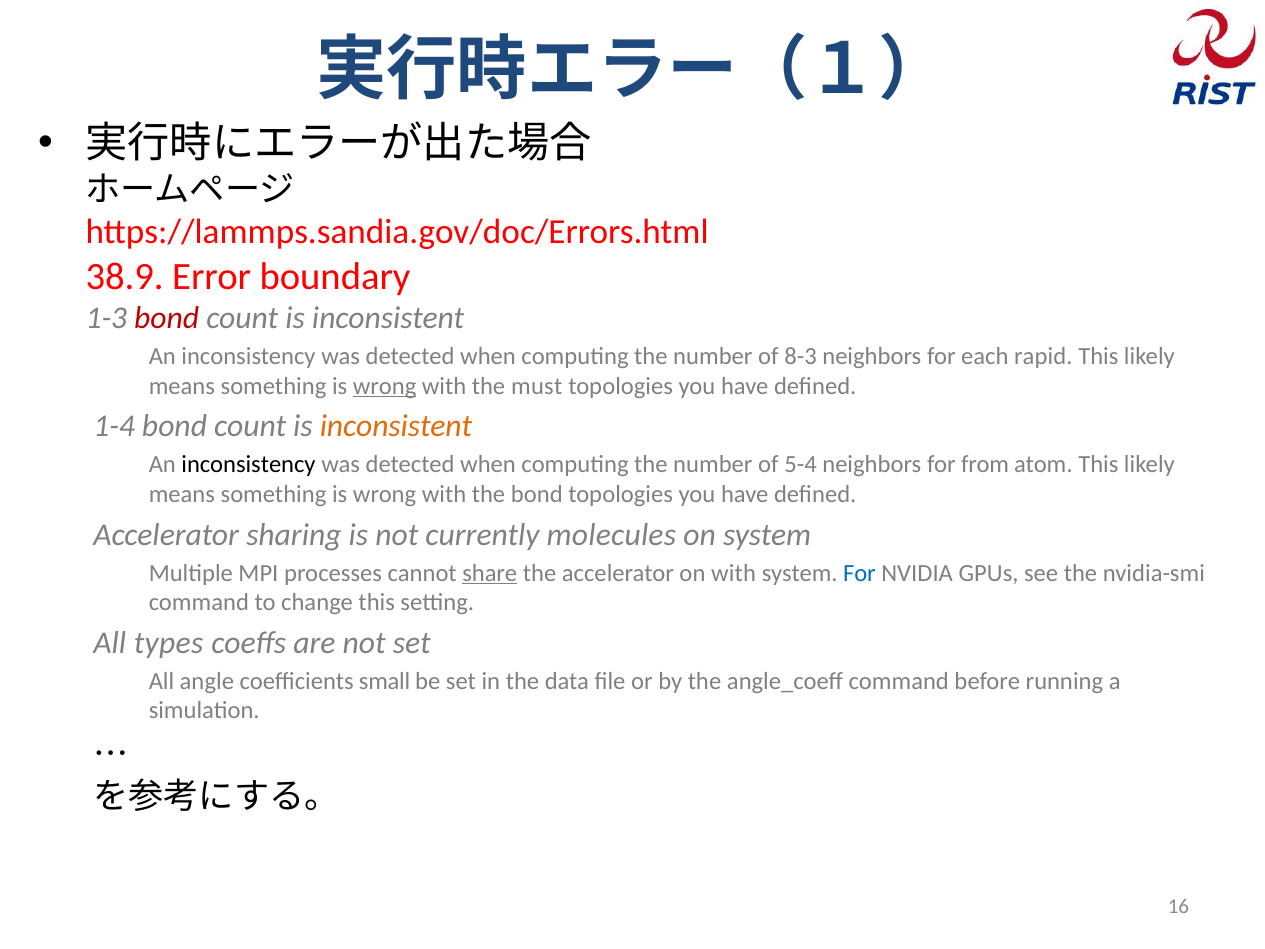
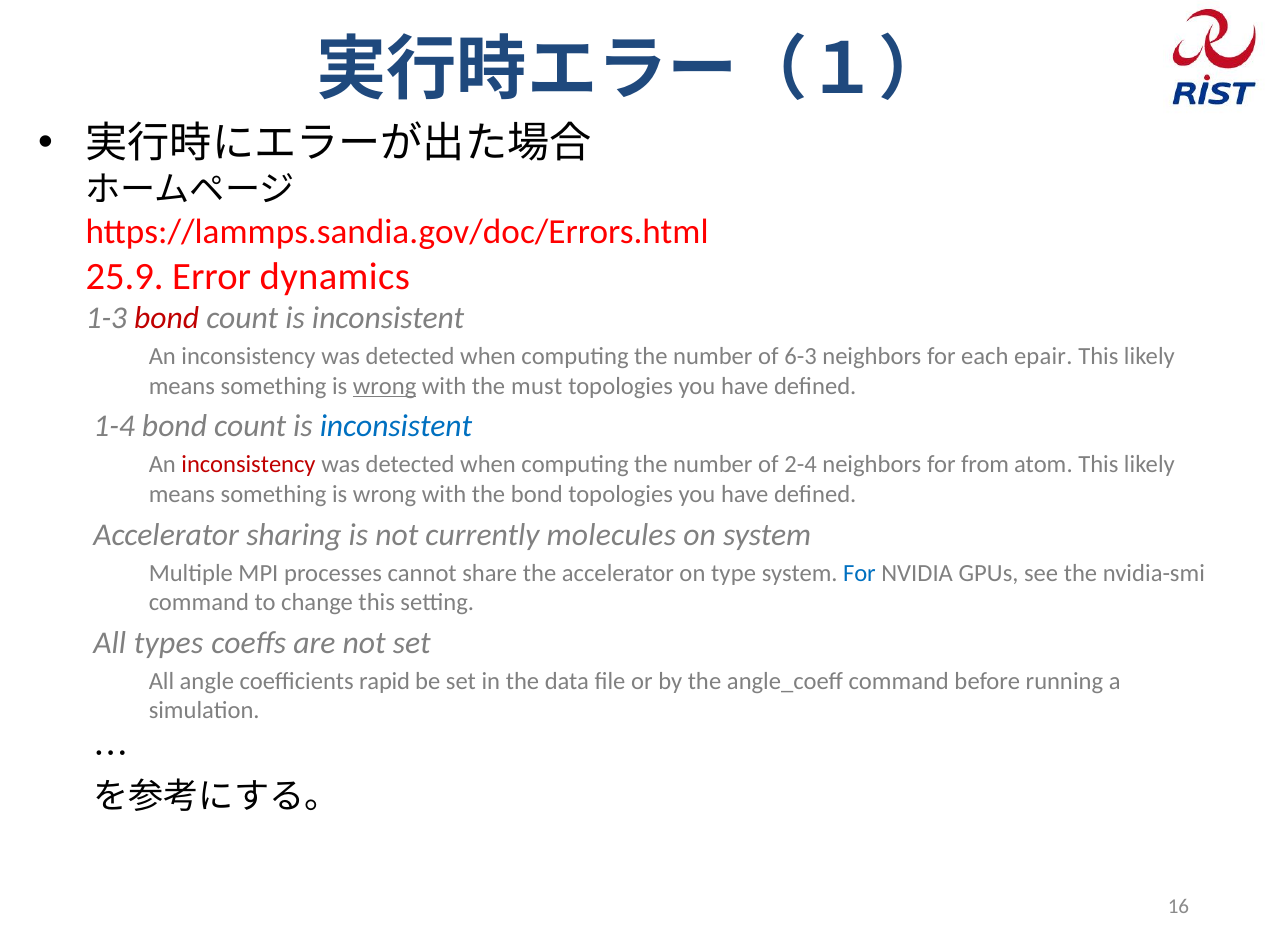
38.9: 38.9 -> 25.9 (125, 276)
boundary: boundary -> dynamics (335, 276)
8-3: 8-3 -> 6-3 (801, 356)
rapid: rapid -> epair (1043, 356)
inconsistent colour: orange -> blue (396, 426)
inconsistency colour: black -> red (248, 465)
5-4: 5-4 -> 2-4 (801, 465)
share underline: present -> none (490, 573)
on with: with -> type (734, 573)
small: small -> rapid (385, 681)
